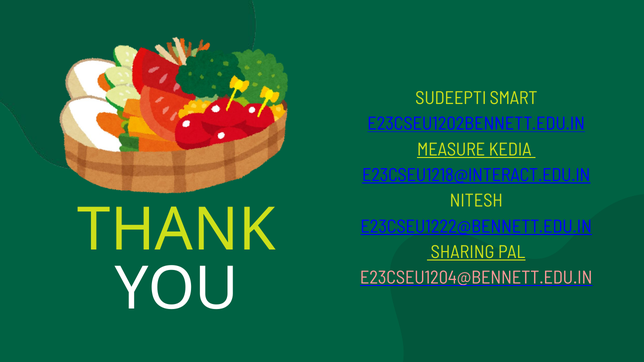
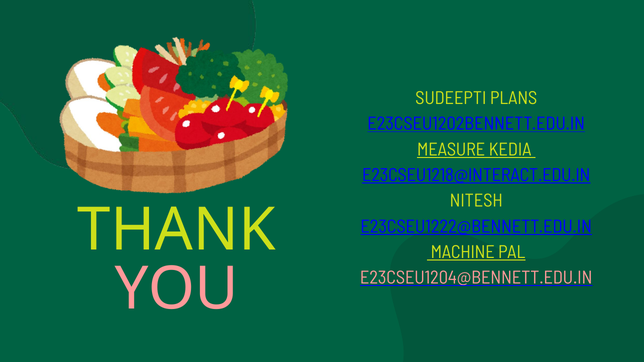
SMART: SMART -> PLANS (514, 98)
SHARING: SHARING -> MACHINE (463, 252)
YOU colour: white -> pink (177, 289)
